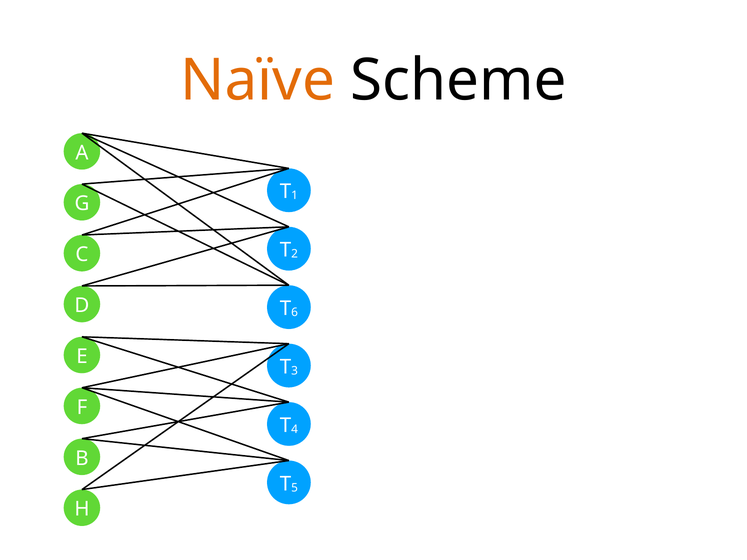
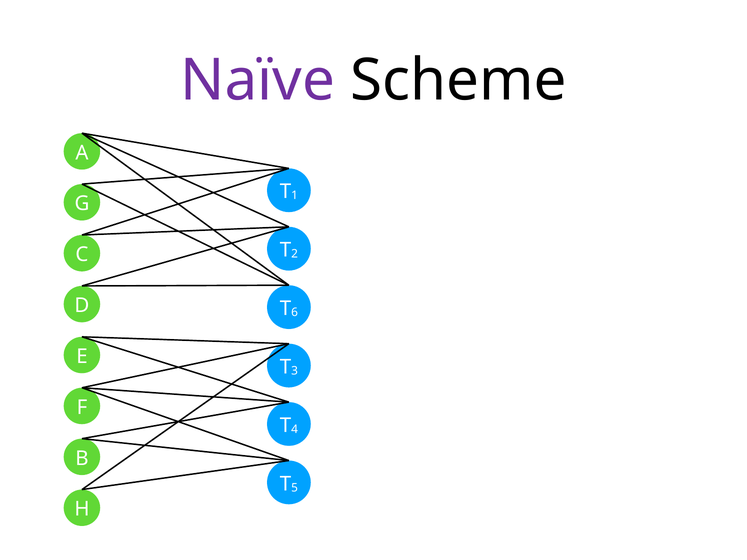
Naïve colour: orange -> purple (258, 81)
